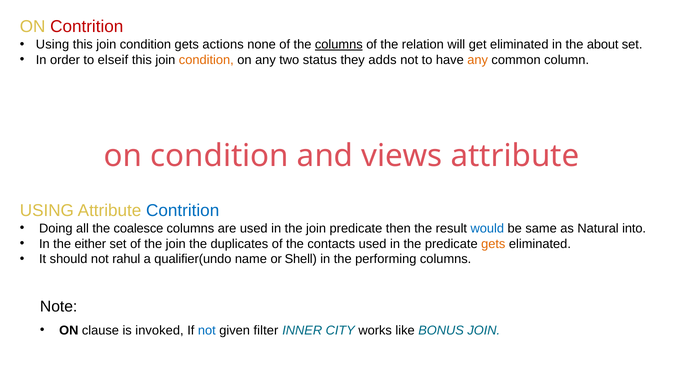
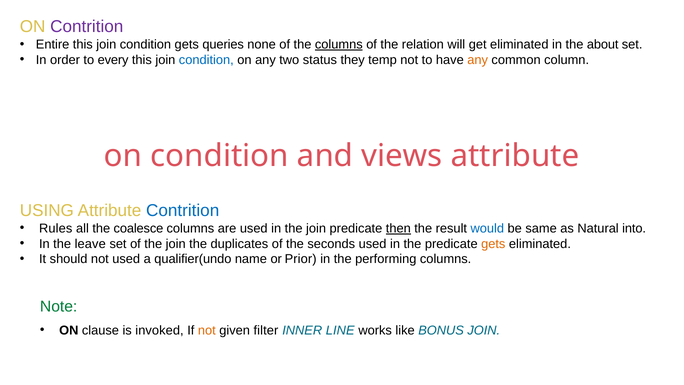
Contrition colour: red -> purple (87, 27)
Using: Using -> Entire (53, 44)
actions: actions -> queries (223, 44)
elseif: elseif -> every (113, 60)
condition colour: orange -> blue (206, 60)
adds: adds -> temp (383, 60)
Doing: Doing -> Rules (56, 228)
then underline: none -> present (398, 228)
either: either -> leave (90, 244)
contacts: contacts -> seconds (331, 244)
not rahul: rahul -> used (126, 259)
Shell: Shell -> Prior (301, 259)
Note colour: black -> green (59, 306)
not colour: blue -> orange (207, 330)
CITY: CITY -> LINE (340, 330)
